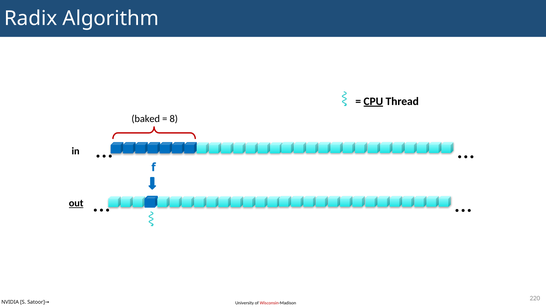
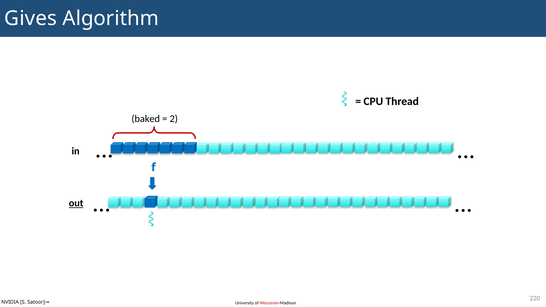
Radix: Radix -> Gives (31, 18)
CPU underline: present -> none (373, 101)
8: 8 -> 2 (174, 119)
